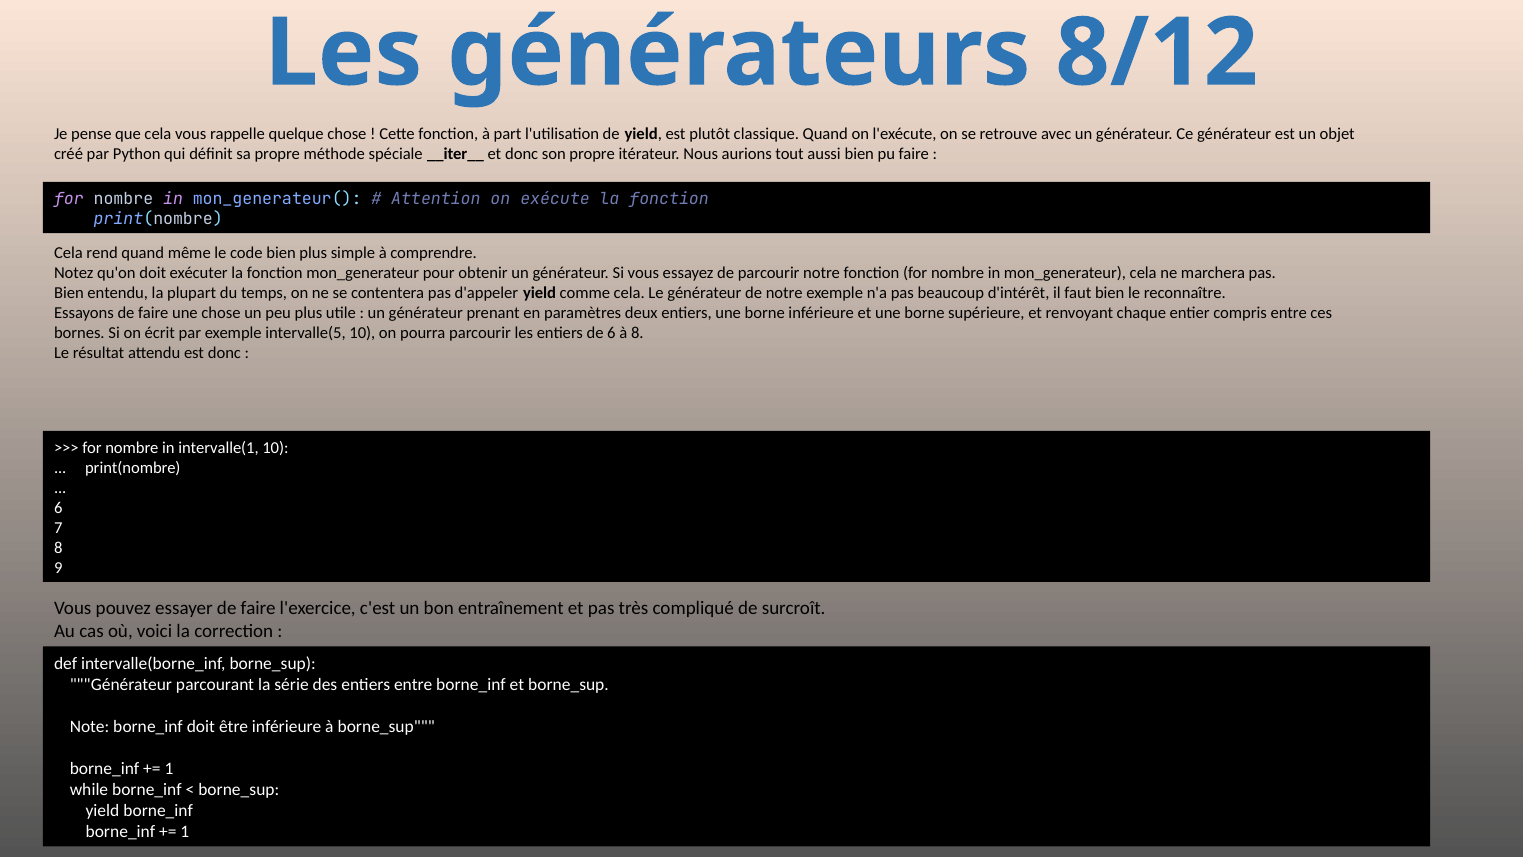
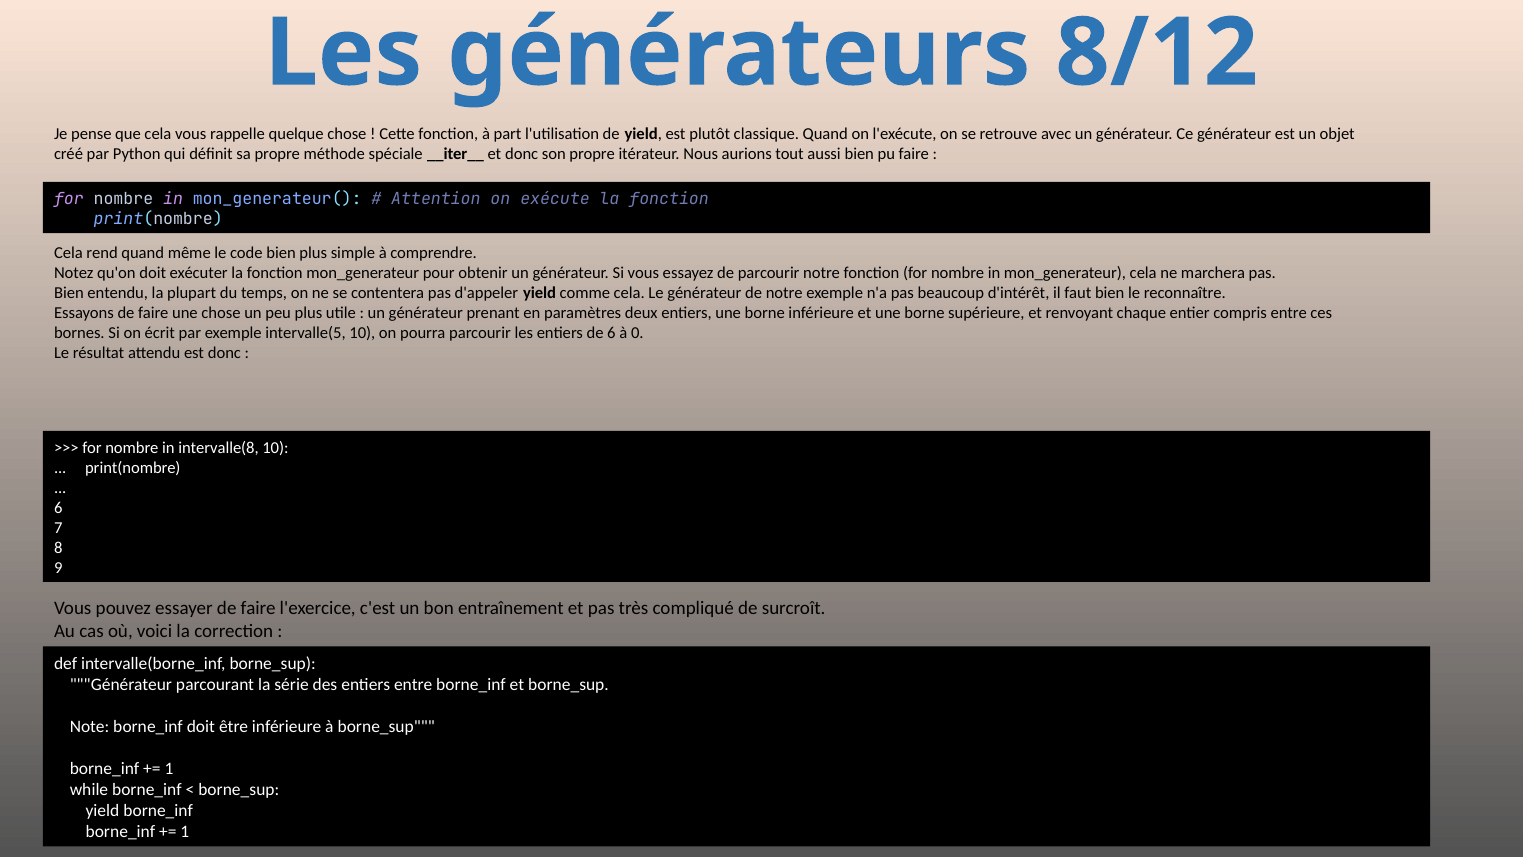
à 8: 8 -> 0 (637, 333)
intervalle(1: intervalle(1 -> intervalle(8 (219, 448)
